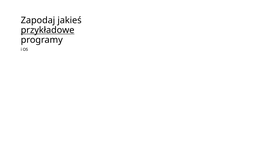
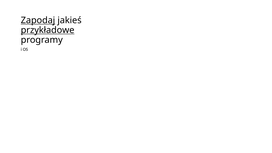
Zapodaj underline: none -> present (38, 20)
